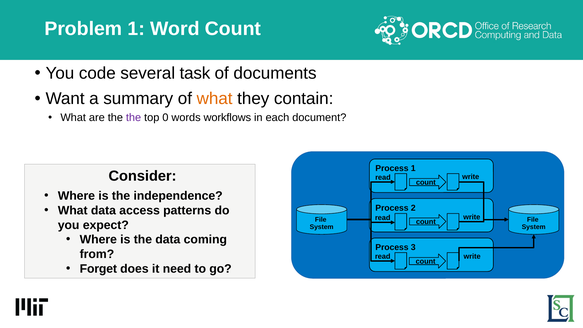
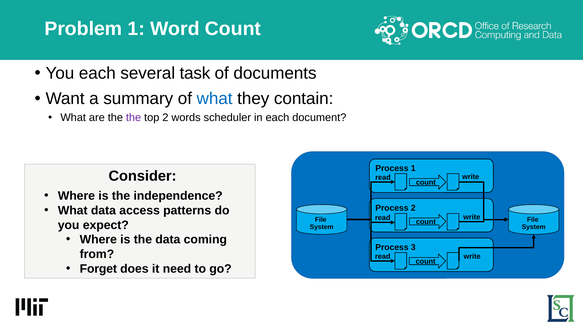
You code: code -> each (97, 73)
what colour: orange -> blue (215, 99)
top 0: 0 -> 2 (165, 117)
workflows: workflows -> scheduler (227, 117)
